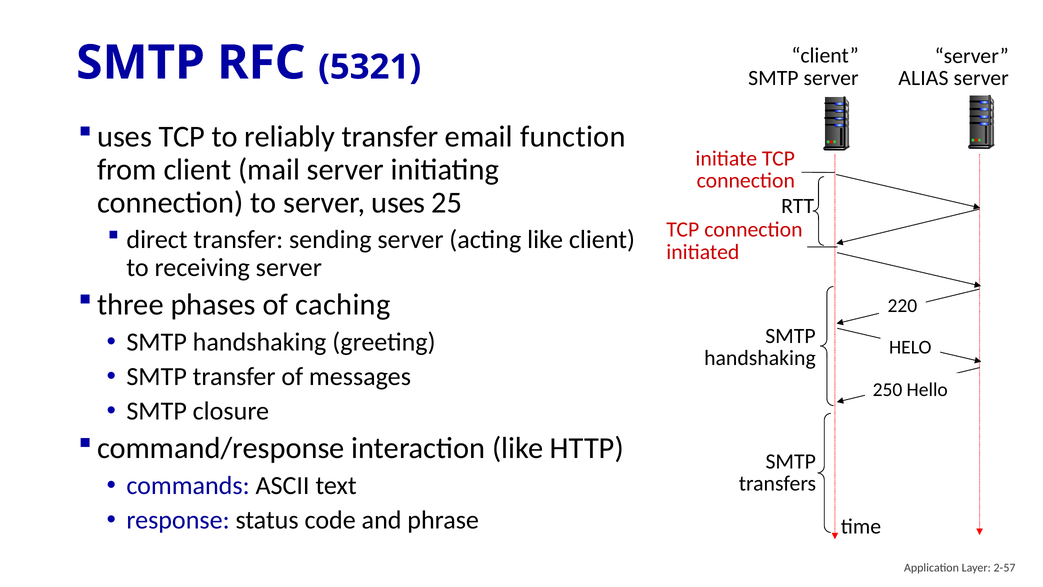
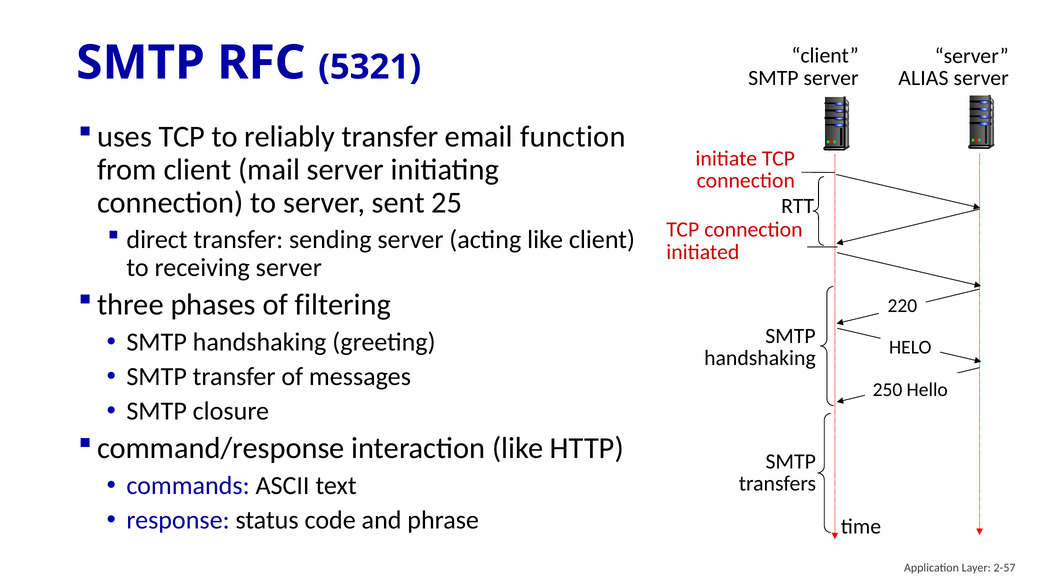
server uses: uses -> sent (398, 203)
caching: caching -> filtering (343, 305)
